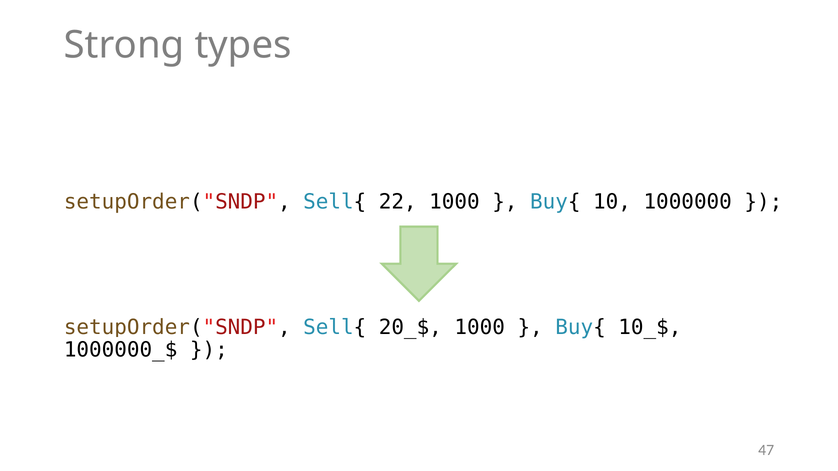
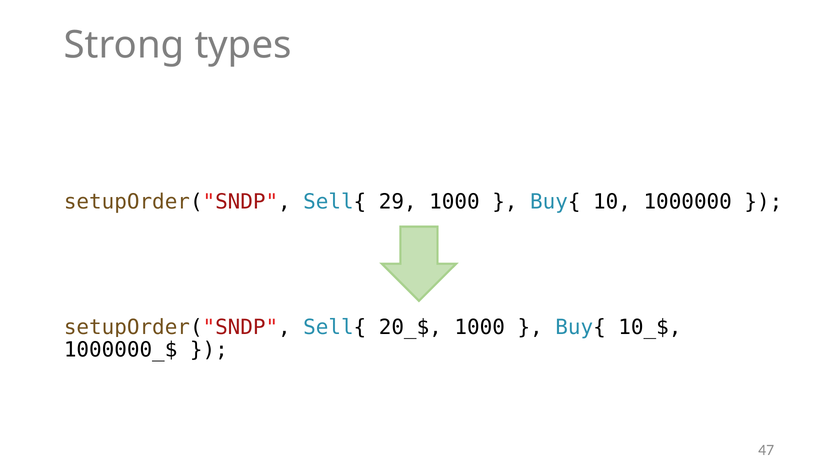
22: 22 -> 29 (398, 202)
